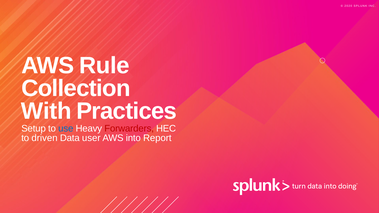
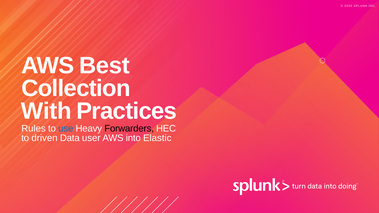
Rule: Rule -> Best (104, 66)
Setup: Setup -> Rules (33, 129)
Forwarders colour: red -> black (129, 129)
Report: Report -> Elastic (157, 138)
